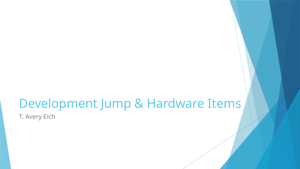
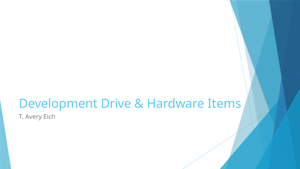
Jump: Jump -> Drive (116, 104)
